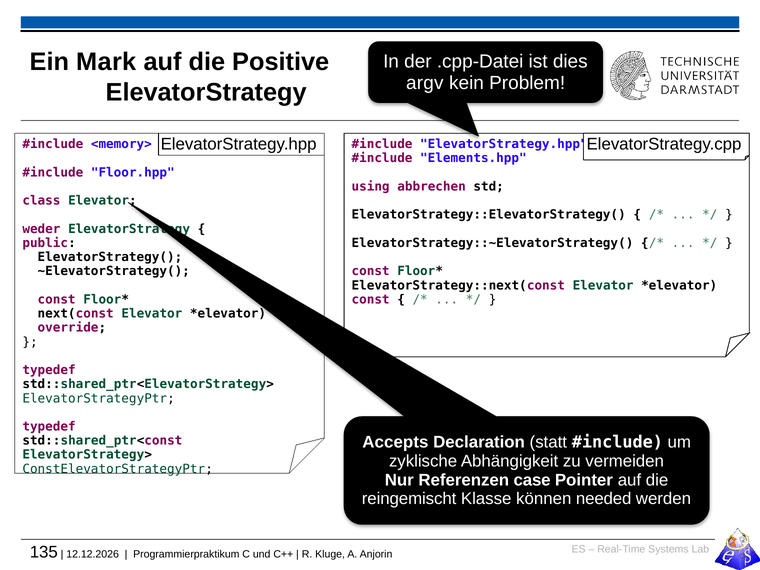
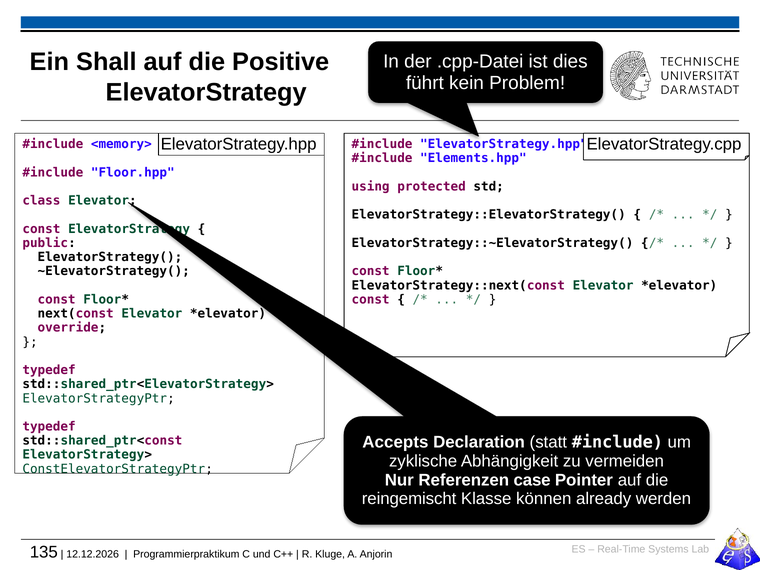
Mark: Mark -> Shall (106, 62)
argv: argv -> führt (425, 83)
abbrechen: abbrechen -> protected (432, 187)
weder: weder -> const (41, 229)
needed: needed -> already (604, 499)
